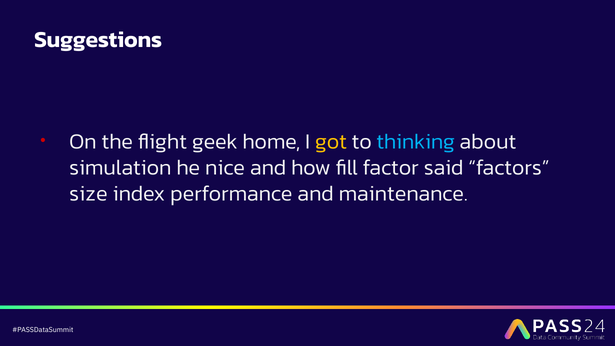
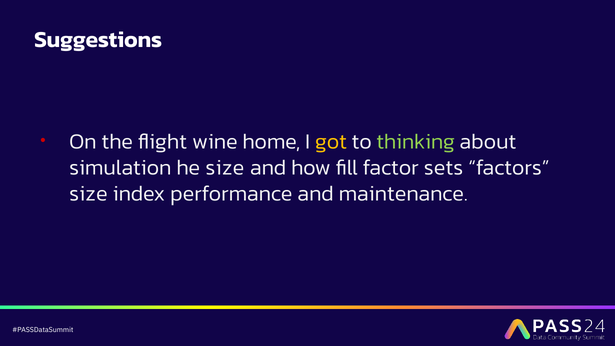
geek: geek -> wine (215, 141)
thinking colour: light blue -> light green (416, 141)
he nice: nice -> size (225, 168)
said: said -> sets (444, 168)
